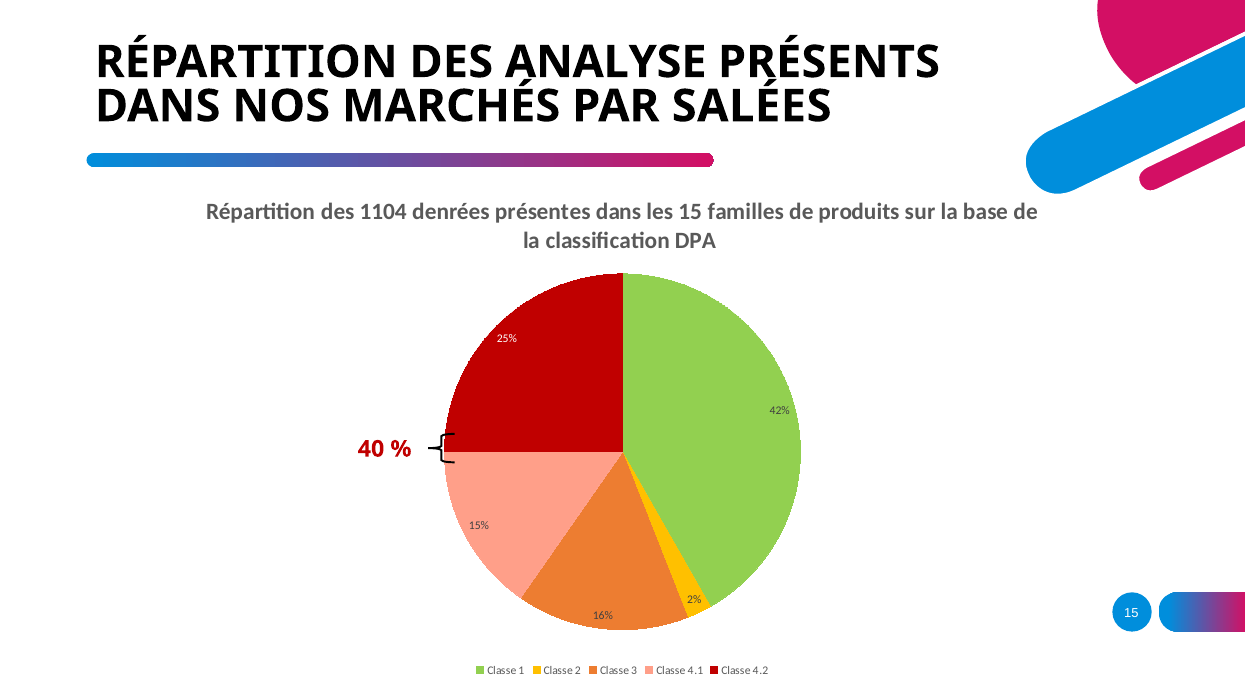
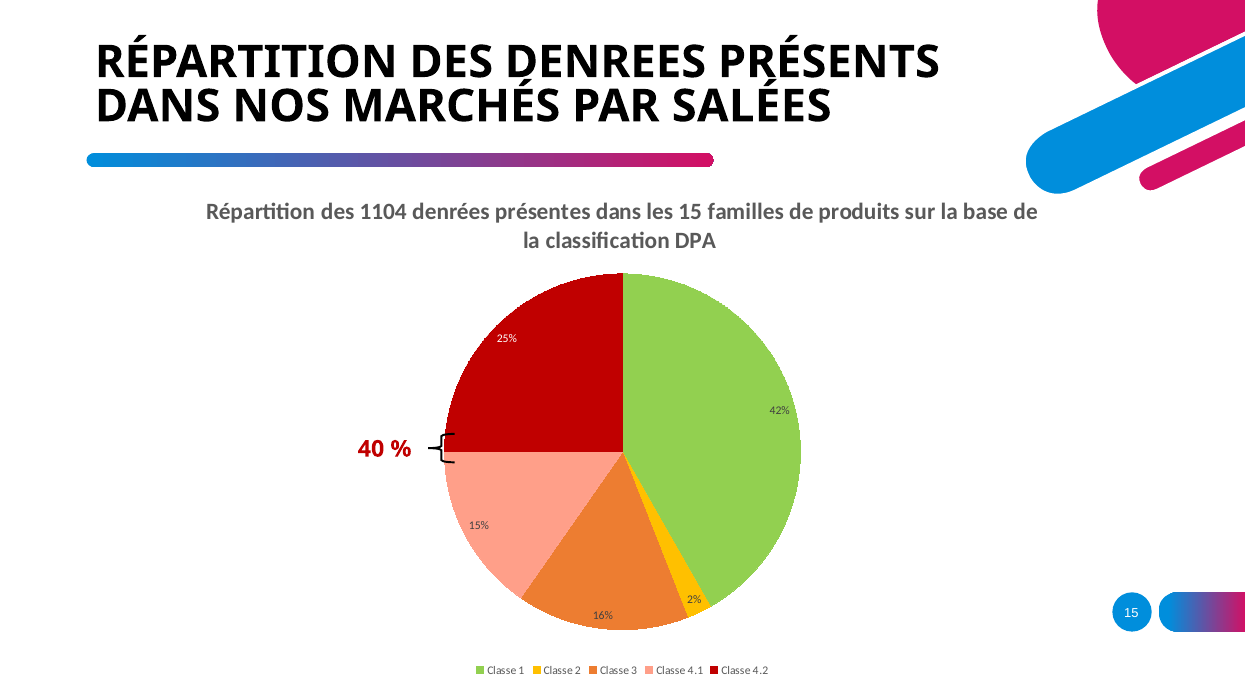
ANALYSE: ANALYSE -> DENREES (606, 62)
